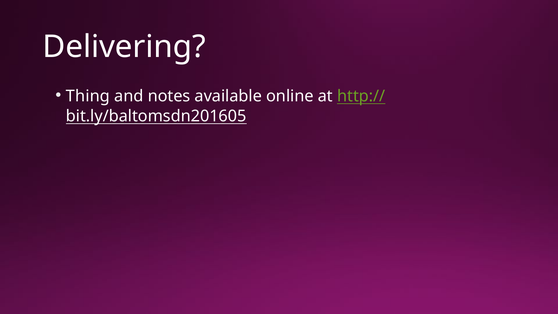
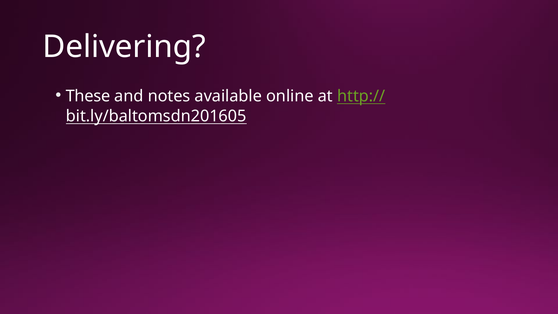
Thing: Thing -> These (88, 96)
